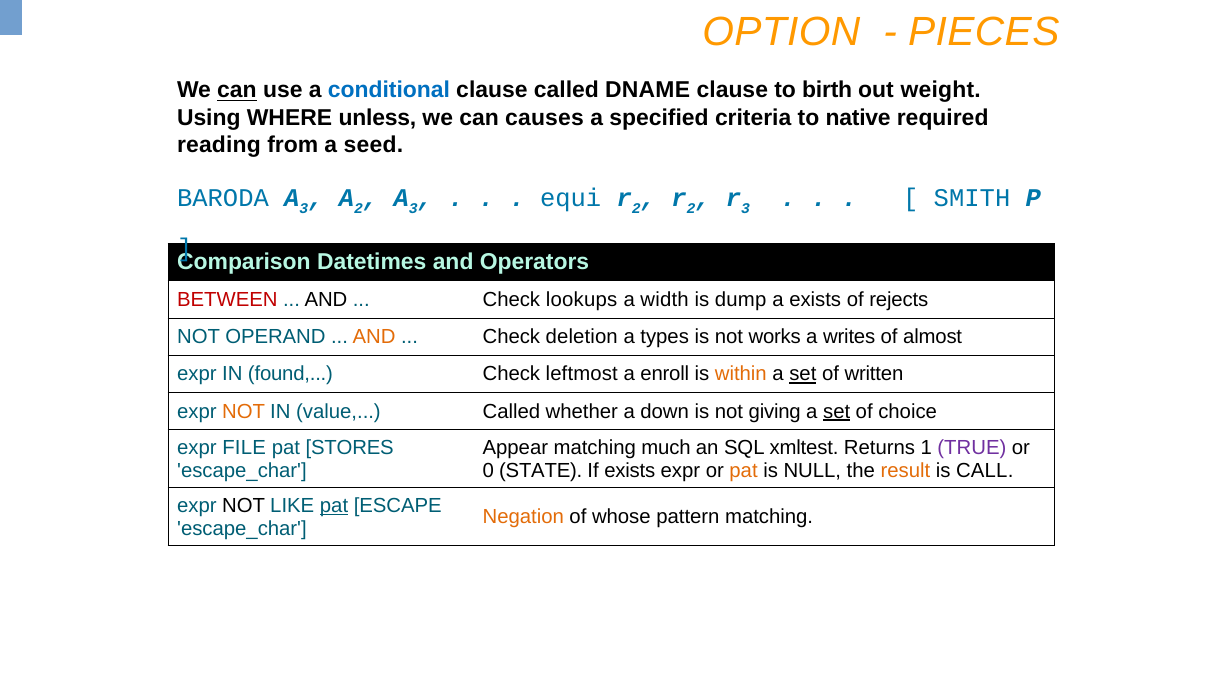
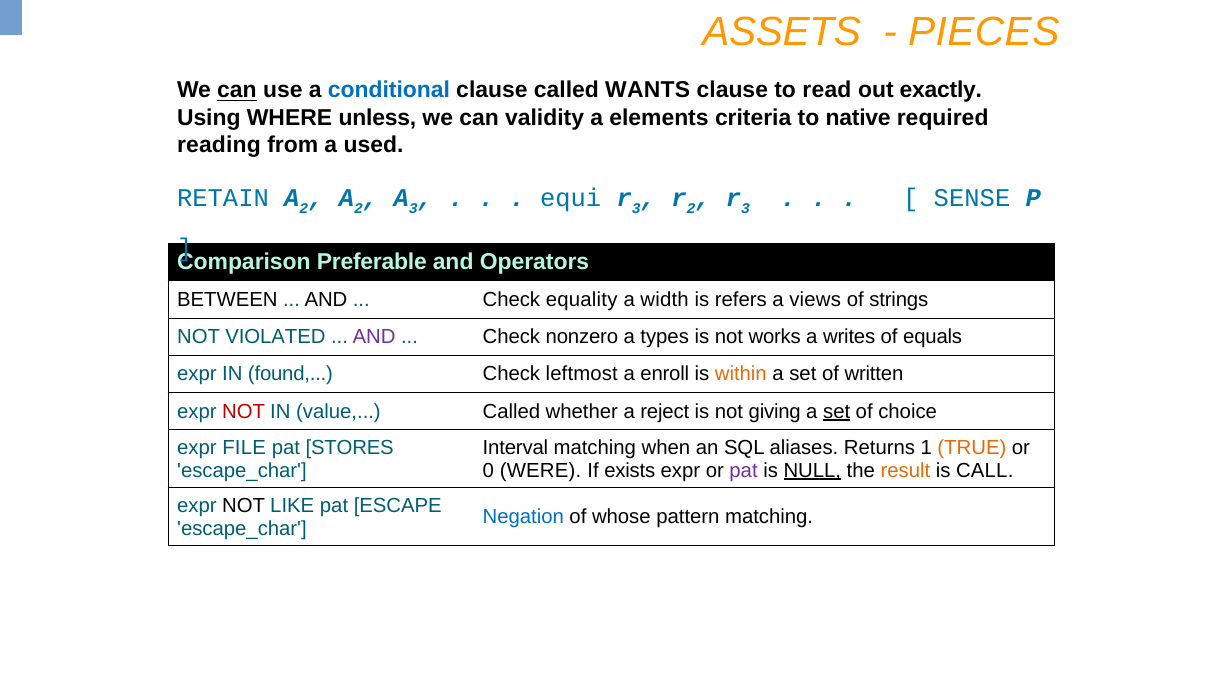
OPTION: OPTION -> ASSETS (782, 32)
DNAME: DNAME -> WANTS (648, 90)
birth: birth -> read (827, 90)
weight: weight -> exactly (941, 90)
causes: causes -> validity (545, 118)
specified: specified -> elements (659, 118)
seed: seed -> used (374, 145)
BARODA: BARODA -> RETAIN (223, 198)
3: 3 -> 2 (304, 208)
2: 2 -> 3 (636, 208)
SMITH: SMITH -> SENSE (972, 198)
Datetimes: Datetimes -> Preferable (372, 261)
BETWEEN colour: red -> black (227, 299)
lookups: lookups -> equality (582, 299)
dump: dump -> refers (741, 299)
a exists: exists -> views (815, 299)
rejects: rejects -> strings (899, 299)
OPERAND: OPERAND -> VIOLATED (275, 337)
AND colour: orange -> purple (374, 337)
deletion: deletion -> nonzero (582, 337)
almost: almost -> equals (933, 337)
set underline: present -> none (803, 374)
NOT colour: orange -> red (244, 411)
down: down -> reject (665, 411)
Appear: Appear -> Interval (515, 447)
much: much -> when (666, 447)
xmltest: xmltest -> aliases (804, 447)
TRUE colour: purple -> orange (972, 447)
STATE: STATE -> WERE (541, 470)
pat colour: orange -> purple (744, 470)
NULL underline: none -> present (812, 470)
pat underline: present -> none (334, 505)
Negation colour: orange -> blue (523, 517)
